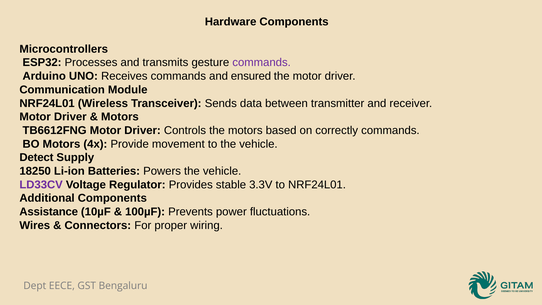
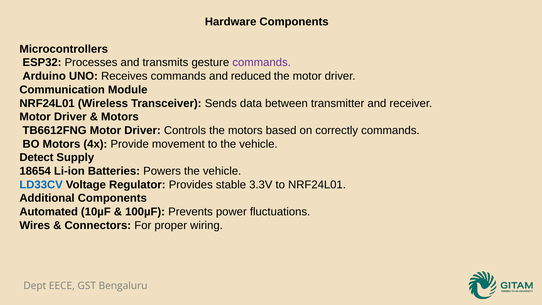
ensured: ensured -> reduced (251, 76)
18250: 18250 -> 18654 (35, 171)
LD33CV colour: purple -> blue (41, 185)
Assistance: Assistance -> Automated (49, 212)
